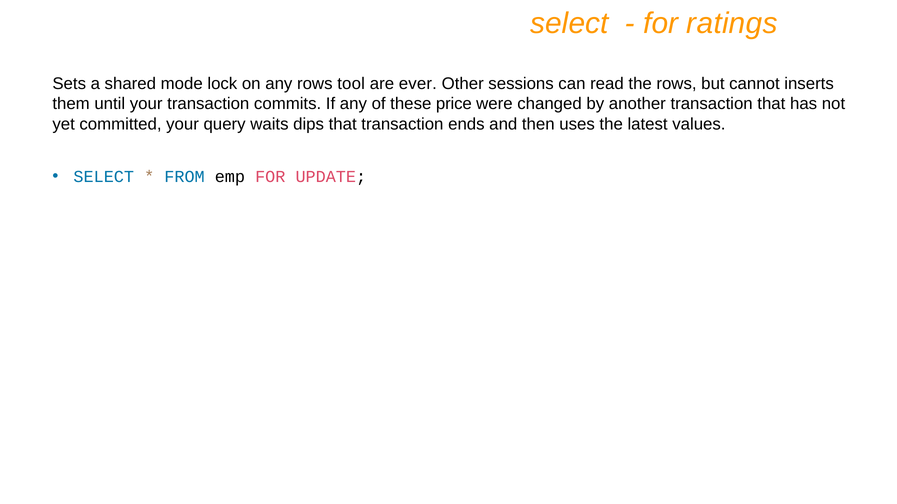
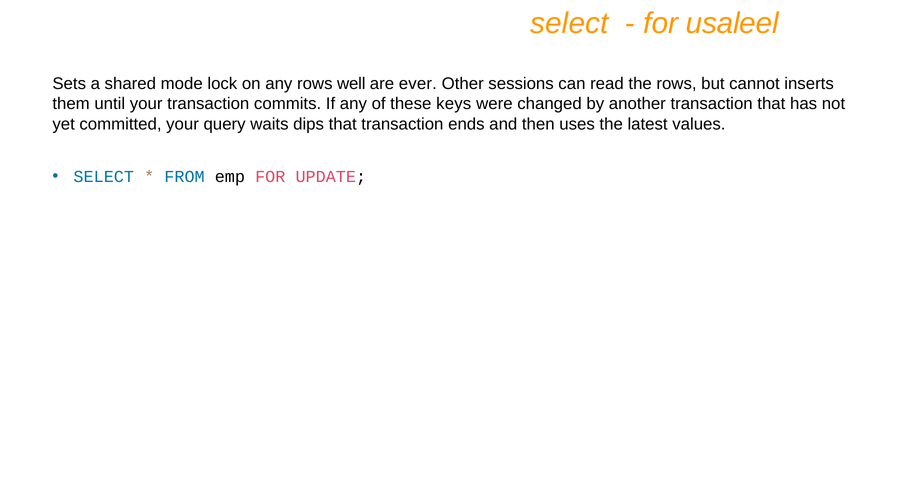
ratings: ratings -> usaleel (732, 23)
tool: tool -> well (351, 84)
price: price -> keys (454, 104)
